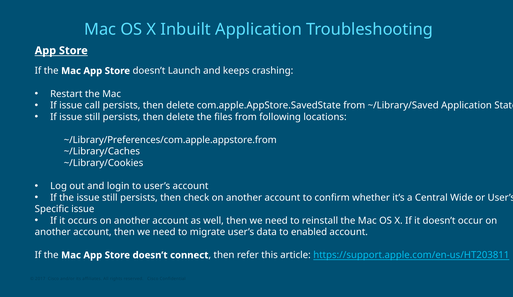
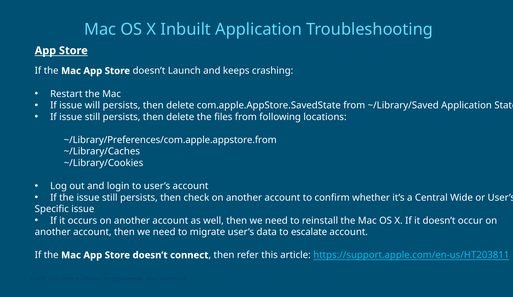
call: call -> will (92, 105)
enabled: enabled -> escalate (309, 232)
